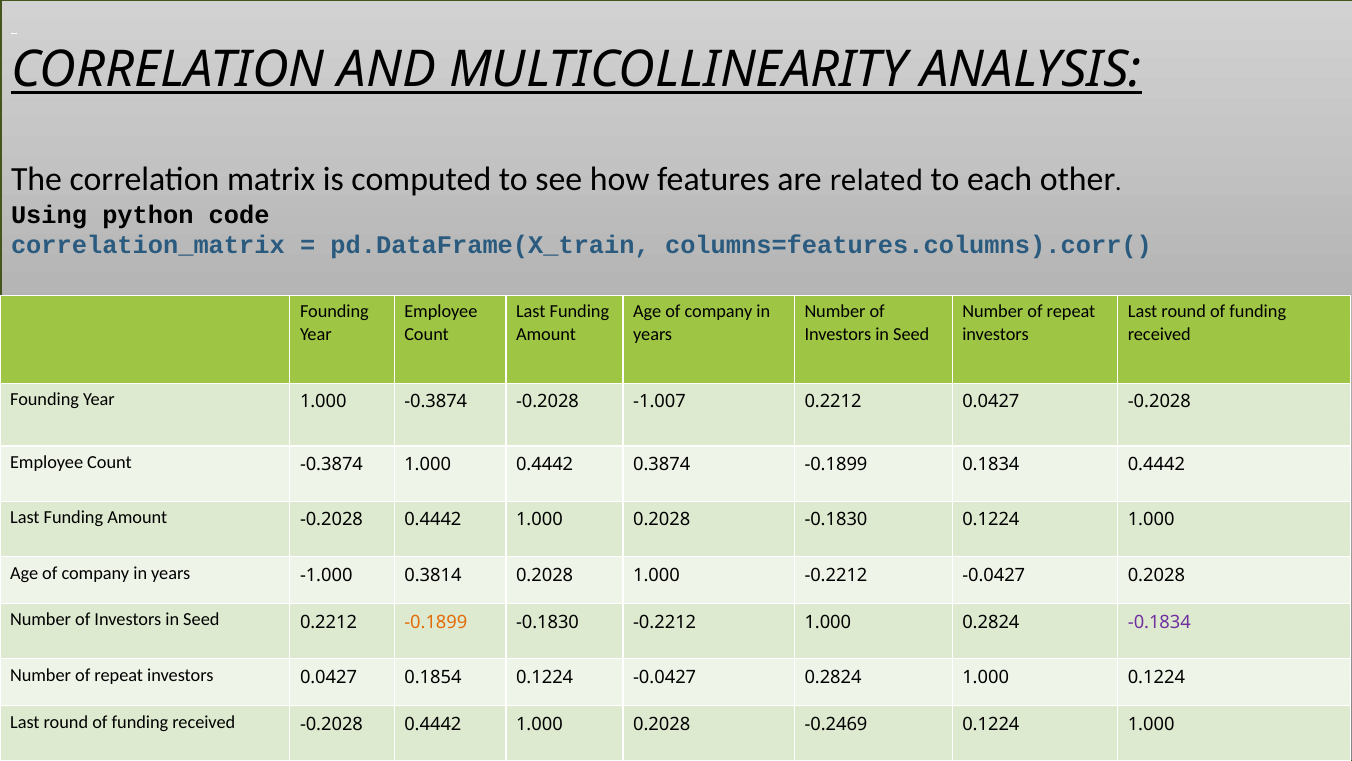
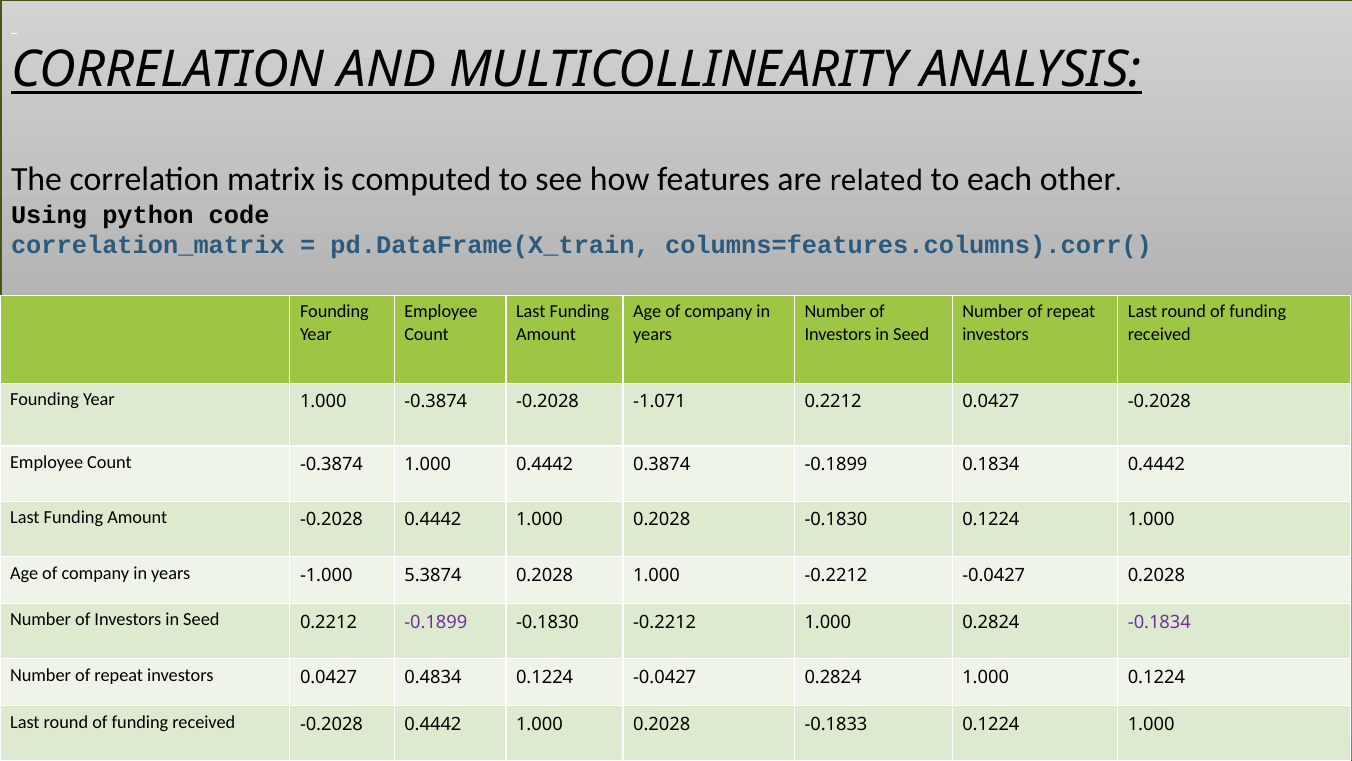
-1.007: -1.007 -> -1.071 (659, 402)
0.3814: 0.3814 -> 5.3874 (433, 575)
-0.1899 colour: orange -> purple (436, 622)
0.1854: 0.1854 -> 0.4834 (433, 677)
-0.2469: -0.2469 -> -0.1833 (836, 724)
